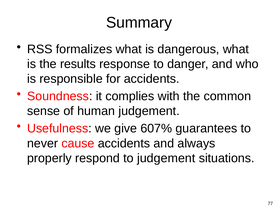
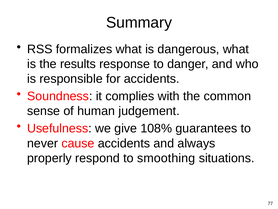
607%: 607% -> 108% (156, 128)
to judgement: judgement -> smoothing (166, 158)
